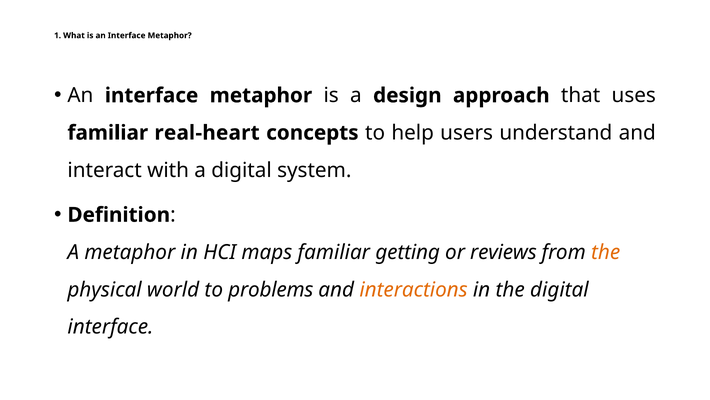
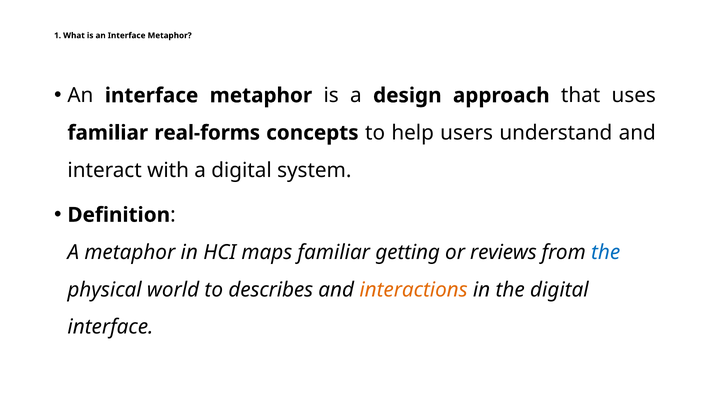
real-heart: real-heart -> real-forms (207, 133)
the colour: orange -> blue (606, 252)
problems: problems -> describes (271, 289)
